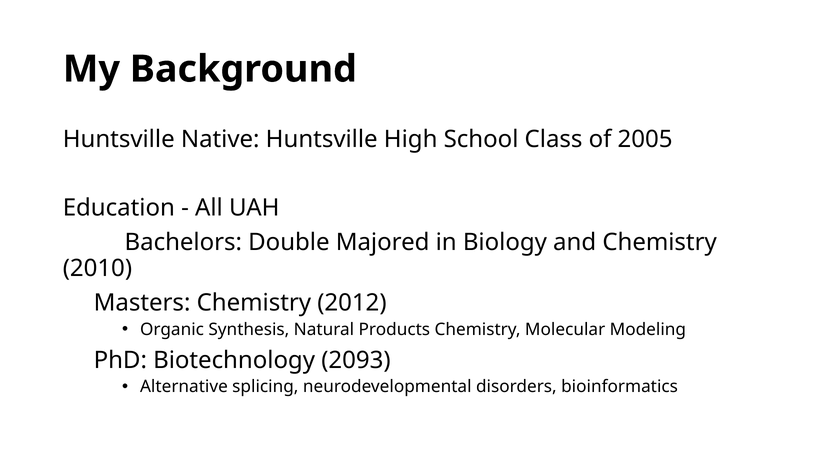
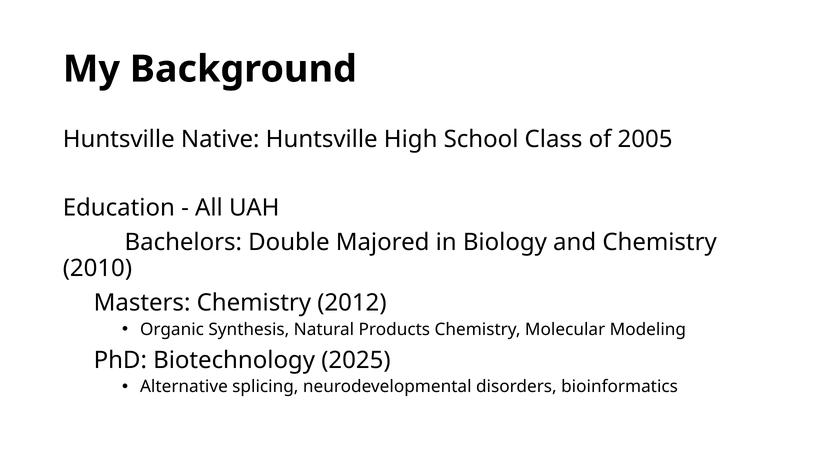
2093: 2093 -> 2025 (356, 361)
